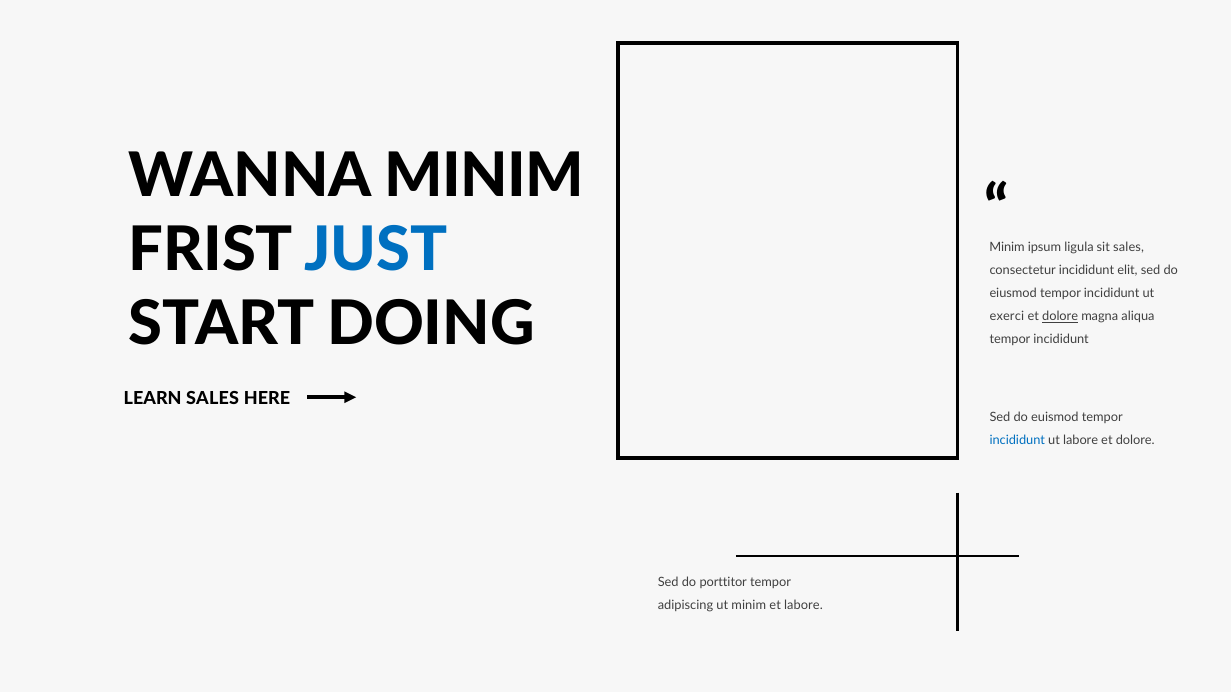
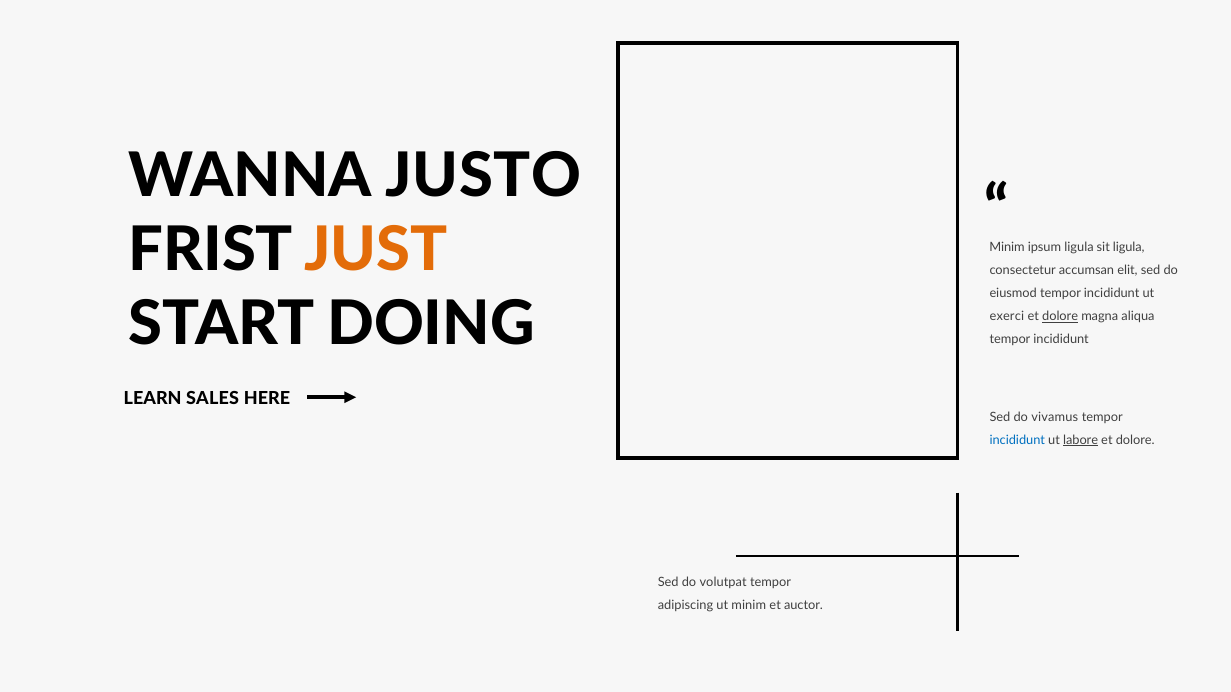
WANNA MINIM: MINIM -> JUSTO (483, 177)
JUST colour: blue -> orange (376, 250)
sit sales: sales -> ligula (1129, 247)
consectetur incididunt: incididunt -> accumsan (1086, 270)
euismod: euismod -> vivamus (1055, 417)
labore underline: none -> present (1081, 440)
porttitor: porttitor -> volutpat (723, 583)
et labore: labore -> auctor (804, 606)
